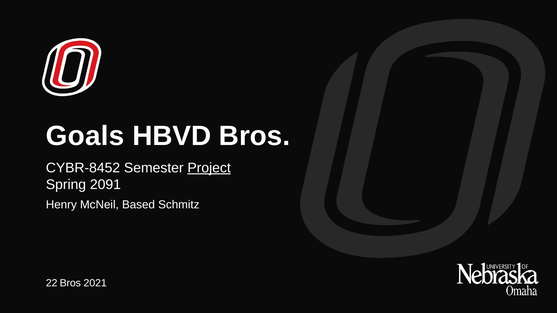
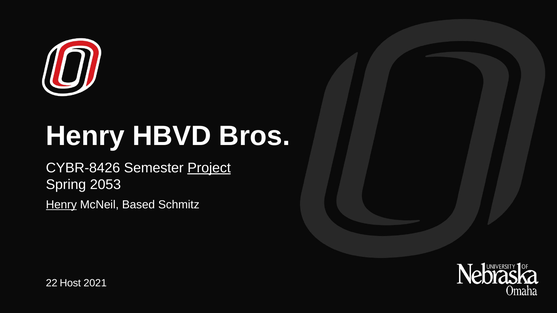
Goals: Goals -> Henry (85, 136)
CYBR-8452: CYBR-8452 -> CYBR-8426 (83, 168)
2091: 2091 -> 2053 (105, 185)
Henry underline: none -> present (61, 205)
22 Bros: Bros -> Host (70, 283)
